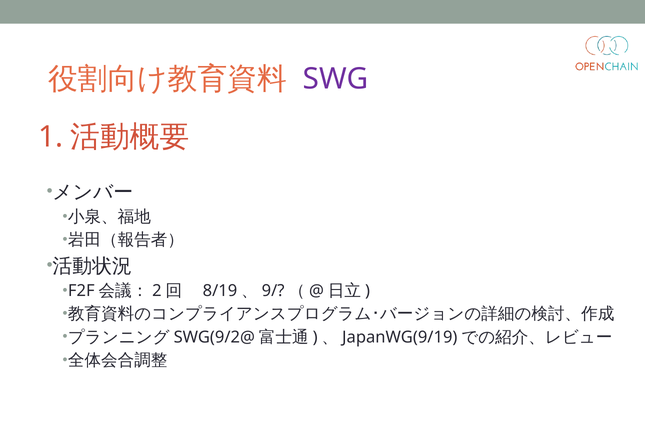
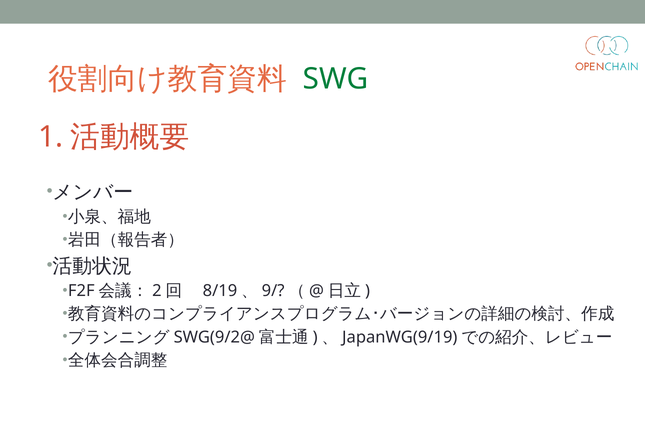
SWG colour: purple -> green (336, 79)
